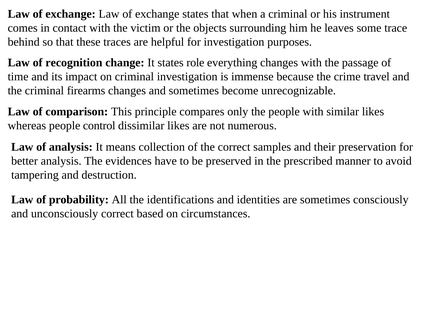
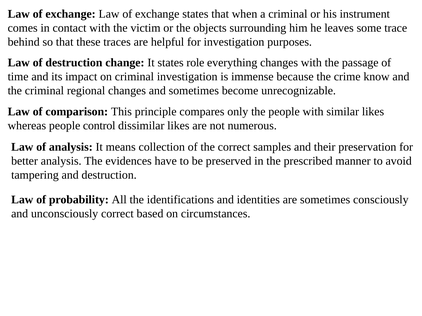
of recognition: recognition -> destruction (74, 63)
travel: travel -> know (377, 77)
firearms: firearms -> regional (86, 91)
